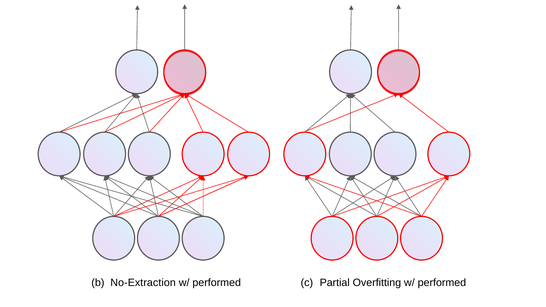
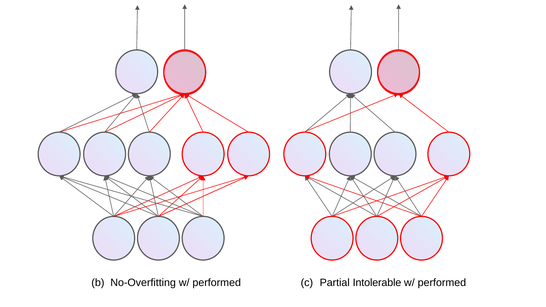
No-Extraction: No-Extraction -> No-Overfitting (143, 283)
Overfitting: Overfitting -> Intolerable (377, 283)
